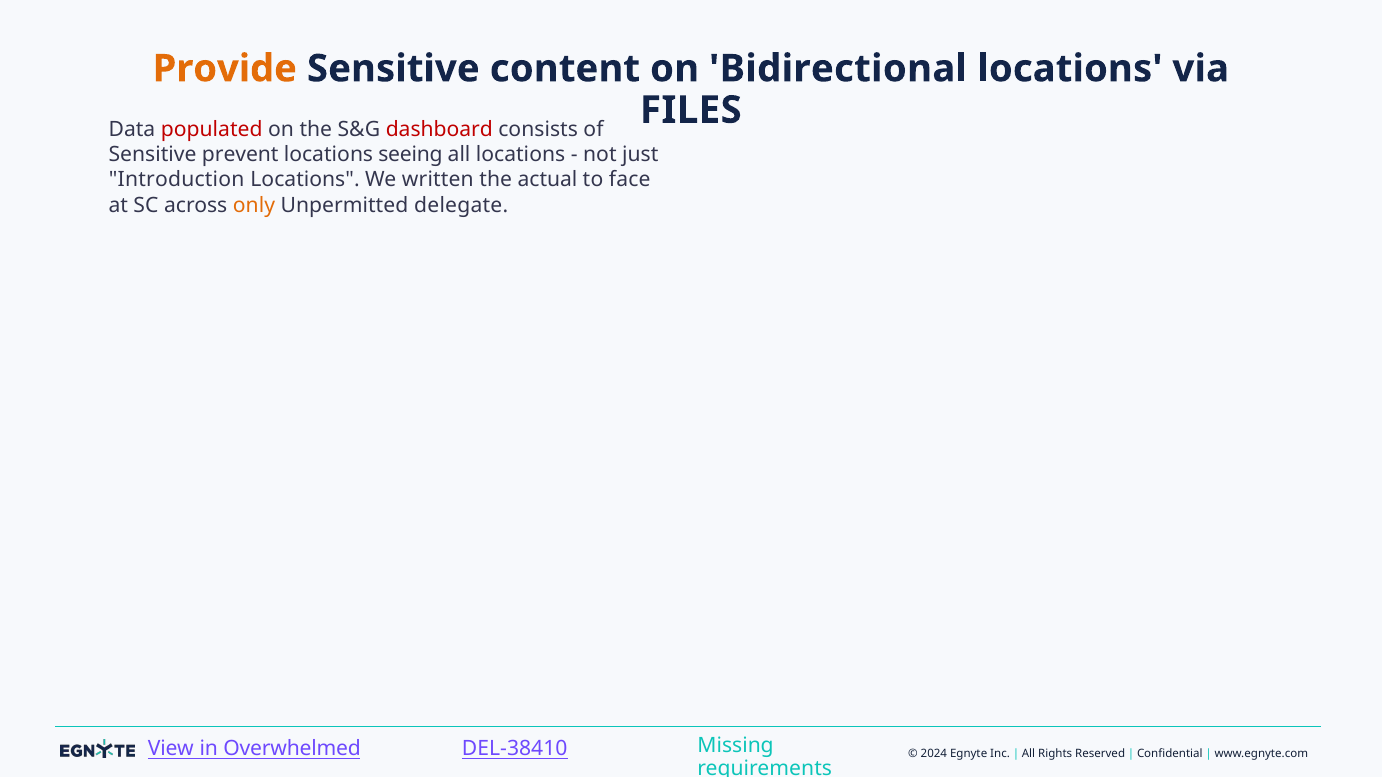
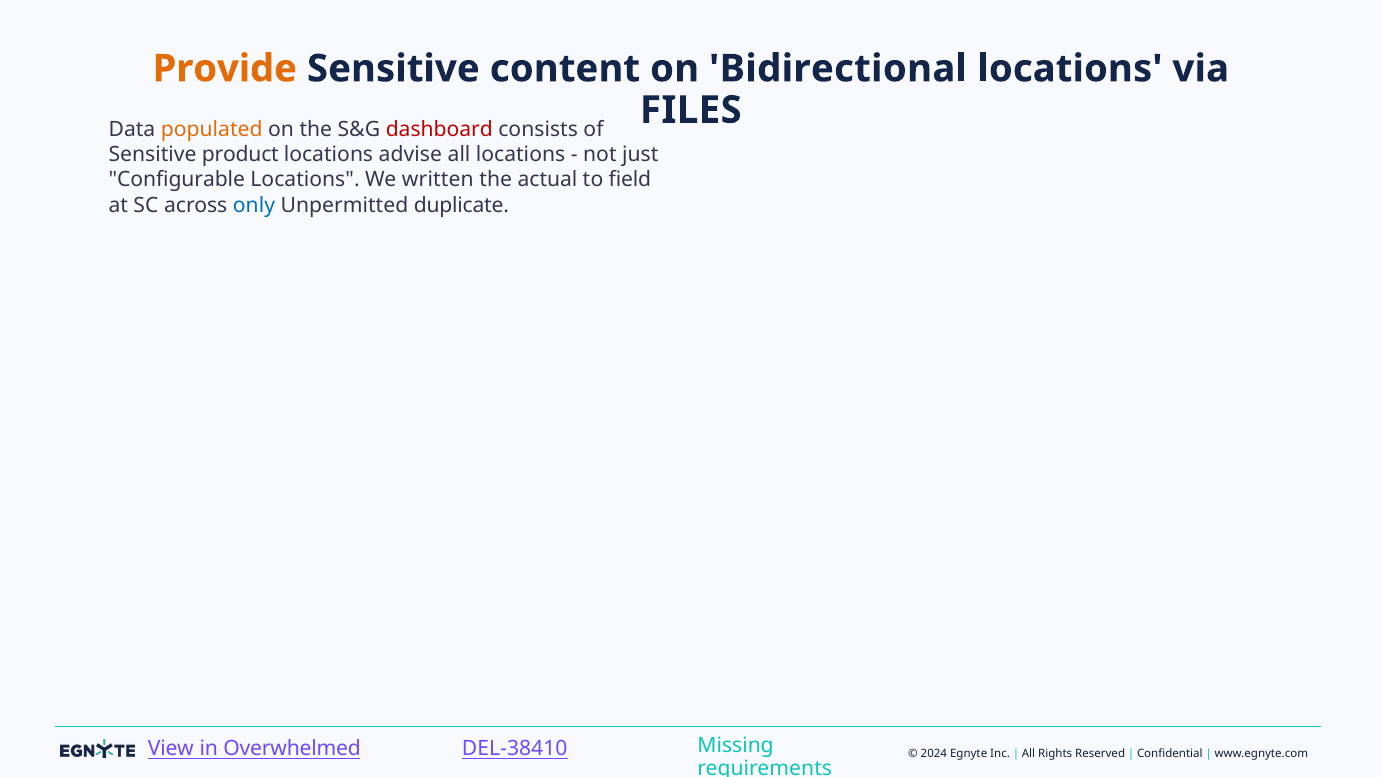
populated colour: red -> orange (212, 129)
prevent: prevent -> product (240, 155)
seeing: seeing -> advise (410, 155)
Introduction: Introduction -> Configurable (177, 180)
face: face -> field (630, 180)
only colour: orange -> blue (254, 205)
delegate: delegate -> duplicate (461, 205)
